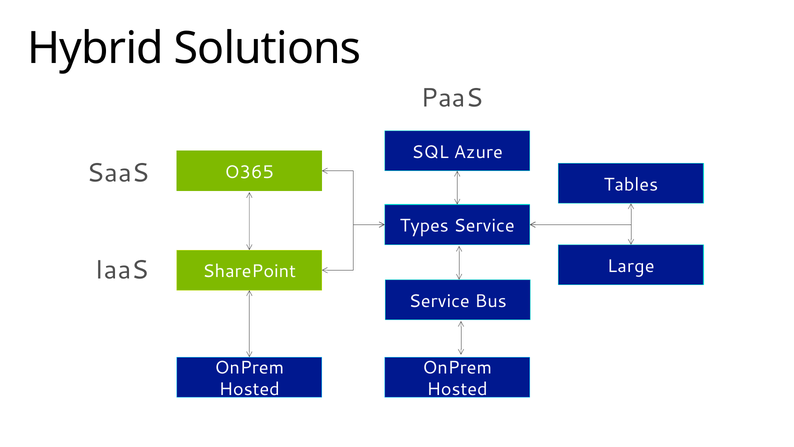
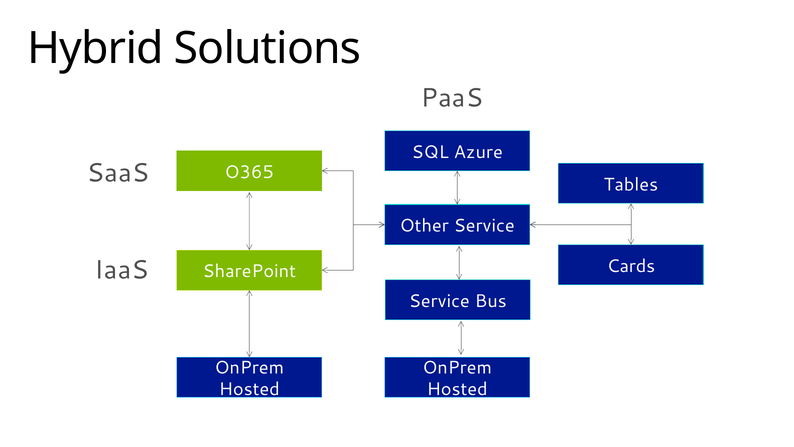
Types: Types -> Other (424, 226)
Large: Large -> Cards (631, 266)
